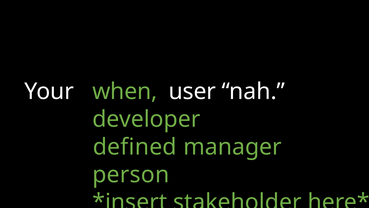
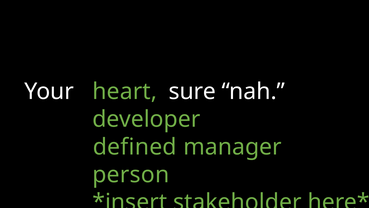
when: when -> heart (125, 91)
user: user -> sure (192, 91)
